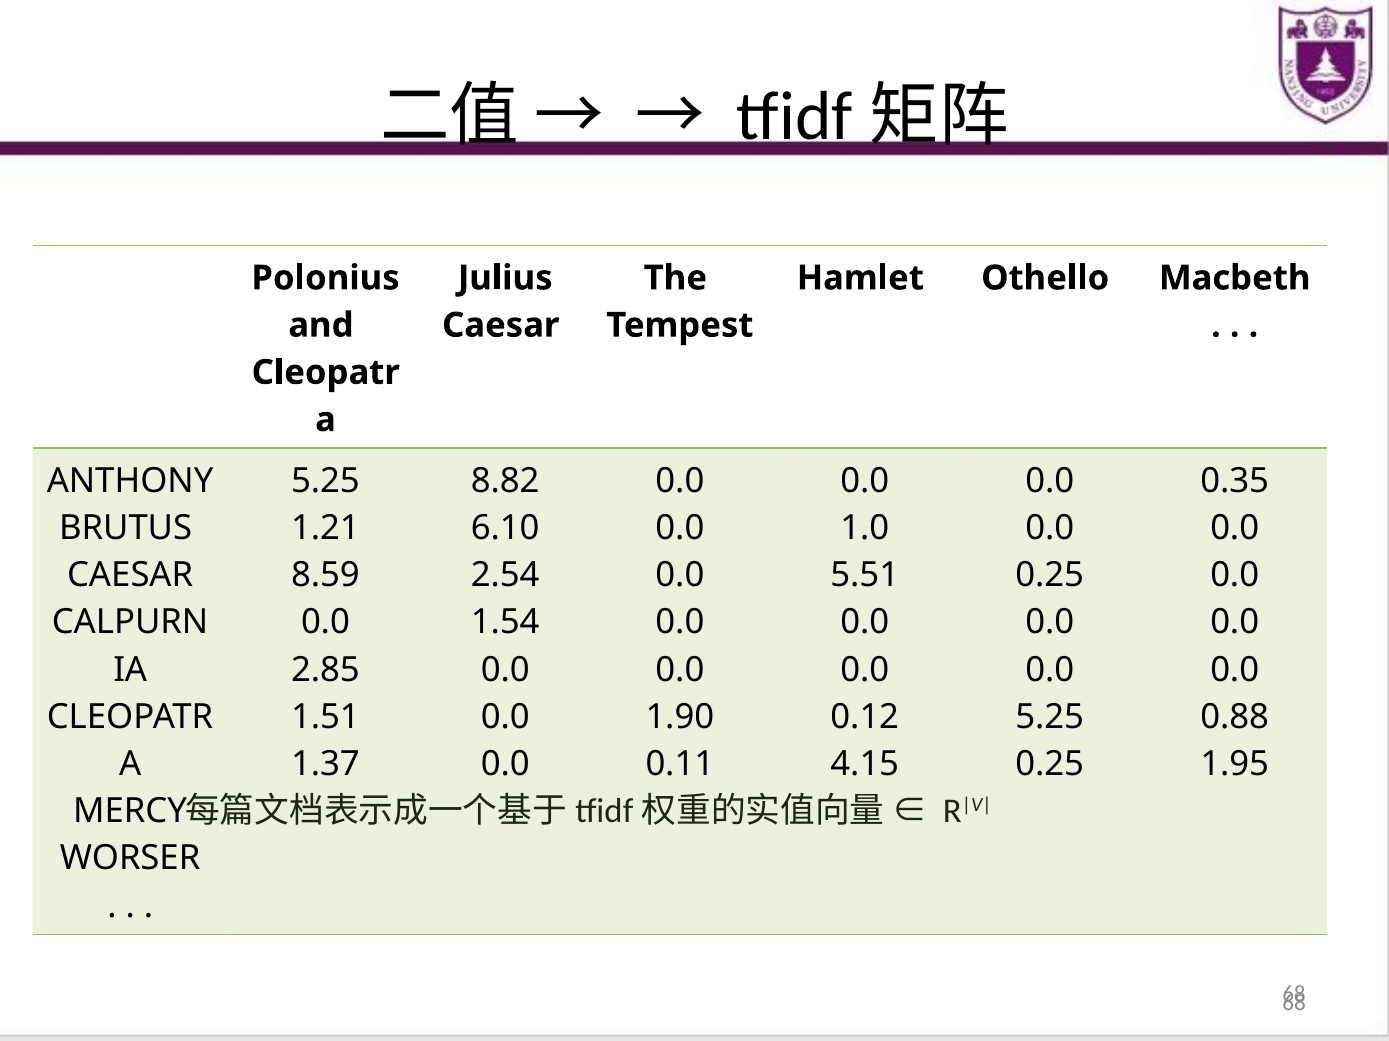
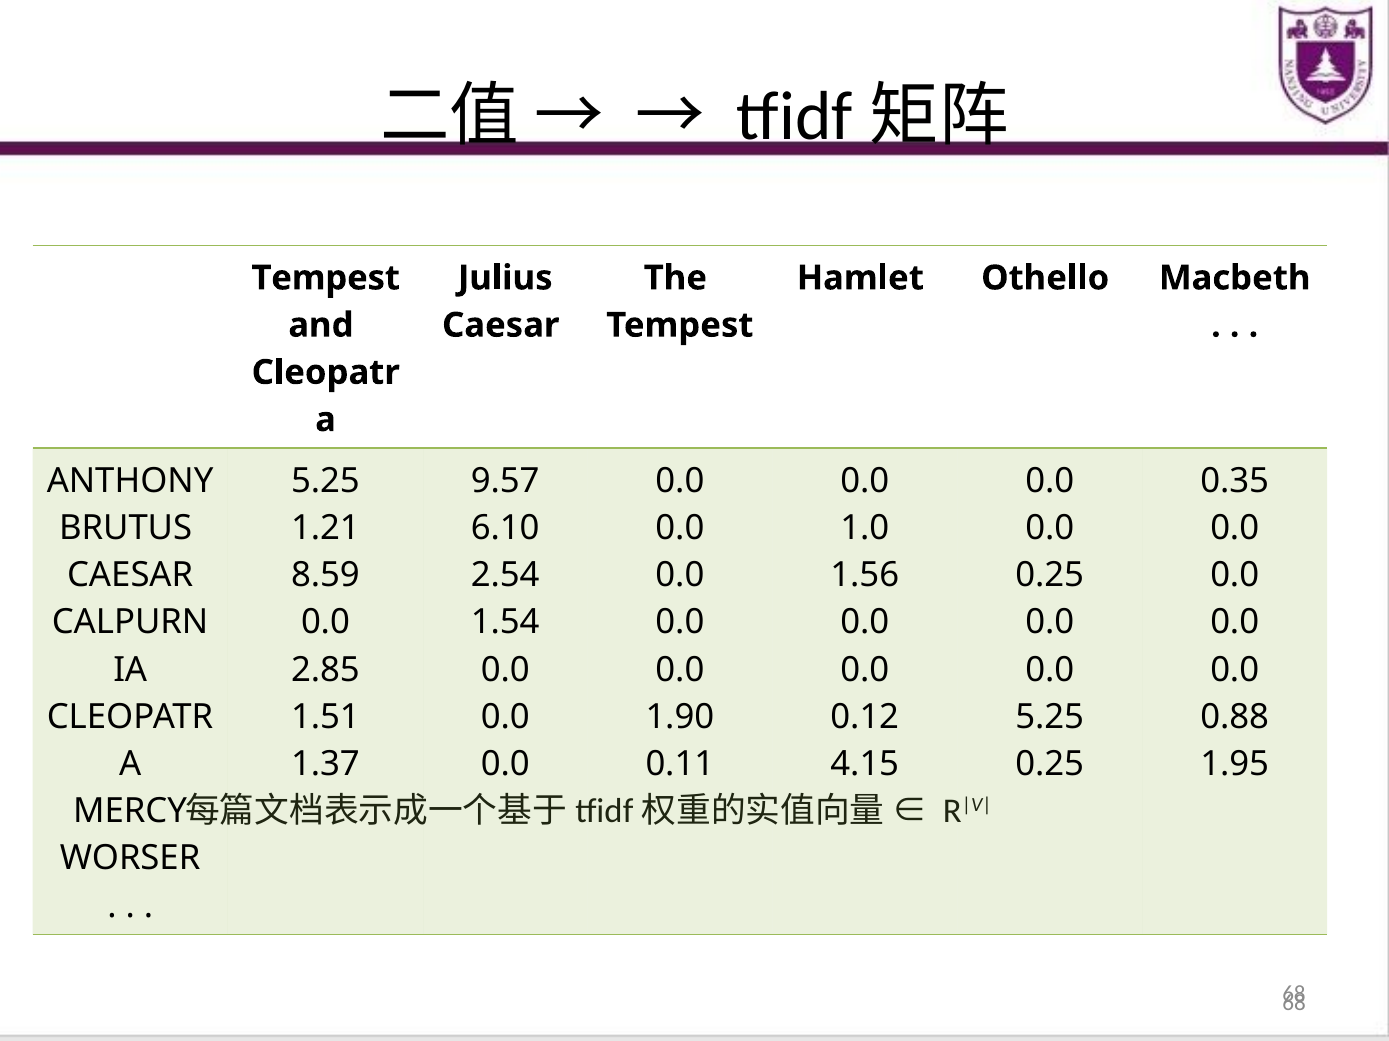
Polonius: Polonius -> Tempest (326, 278)
8.82: 8.82 -> 9.57 (505, 481)
5.51: 5.51 -> 1.56 (865, 576)
